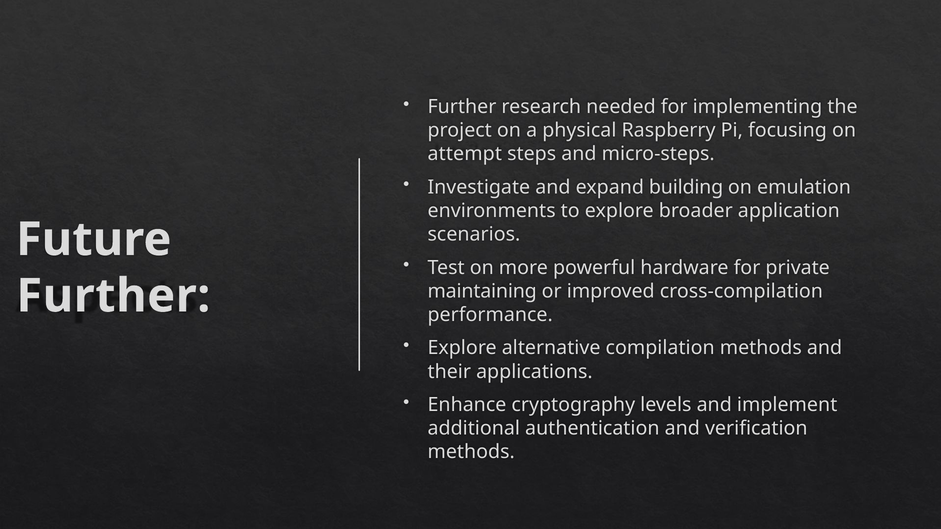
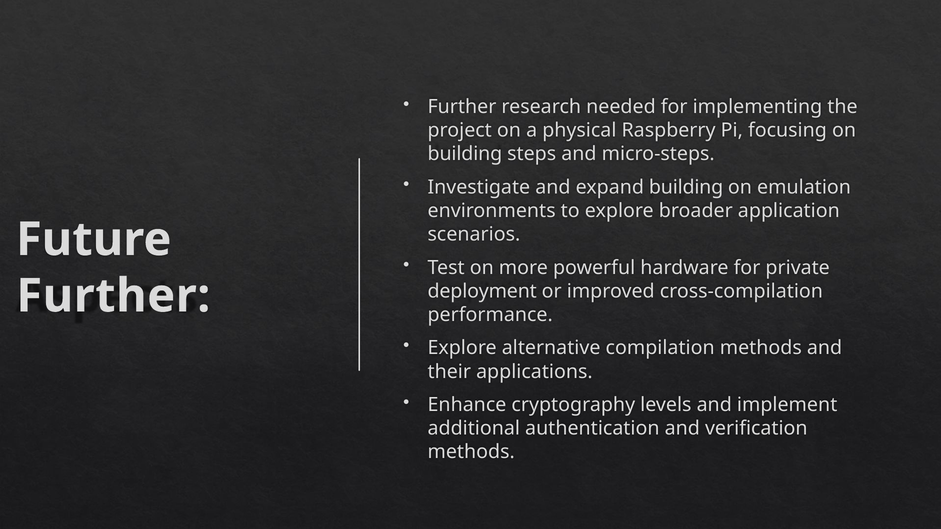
attempt: attempt -> building (465, 154)
maintaining: maintaining -> deployment (482, 291)
